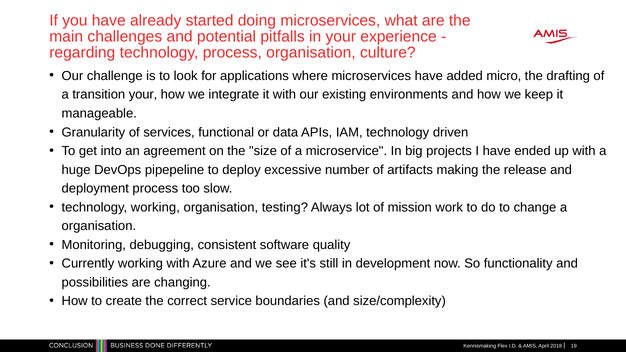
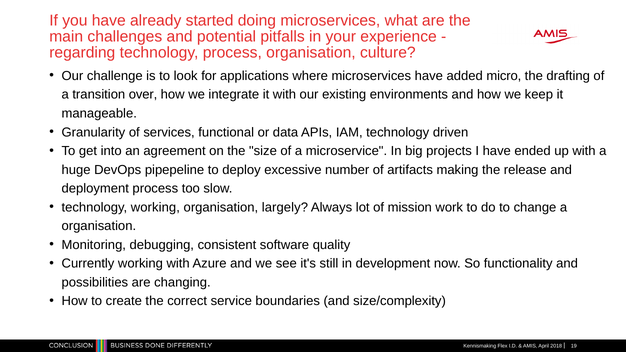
transition your: your -> over (143, 95)
testing: testing -> largely (285, 207)
